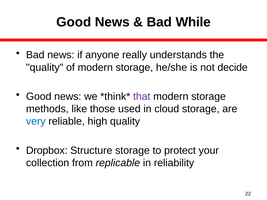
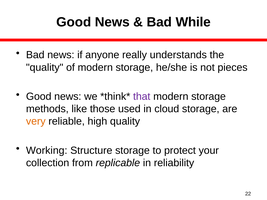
decide: decide -> pieces (233, 67)
very colour: blue -> orange (36, 122)
Dropbox: Dropbox -> Working (47, 151)
